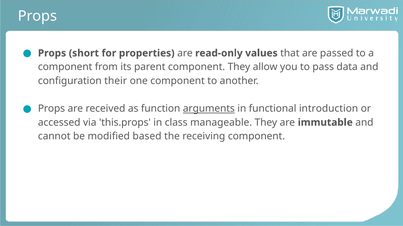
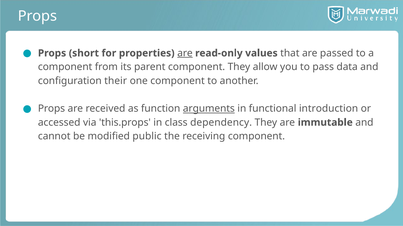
are underline: none -> present (185, 53)
manageable: manageable -> dependency (221, 123)
based: based -> public (147, 137)
